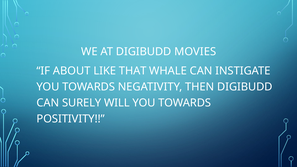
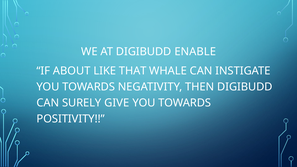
MOVIES: MOVIES -> ENABLE (195, 52)
WILL: WILL -> GIVE (117, 103)
